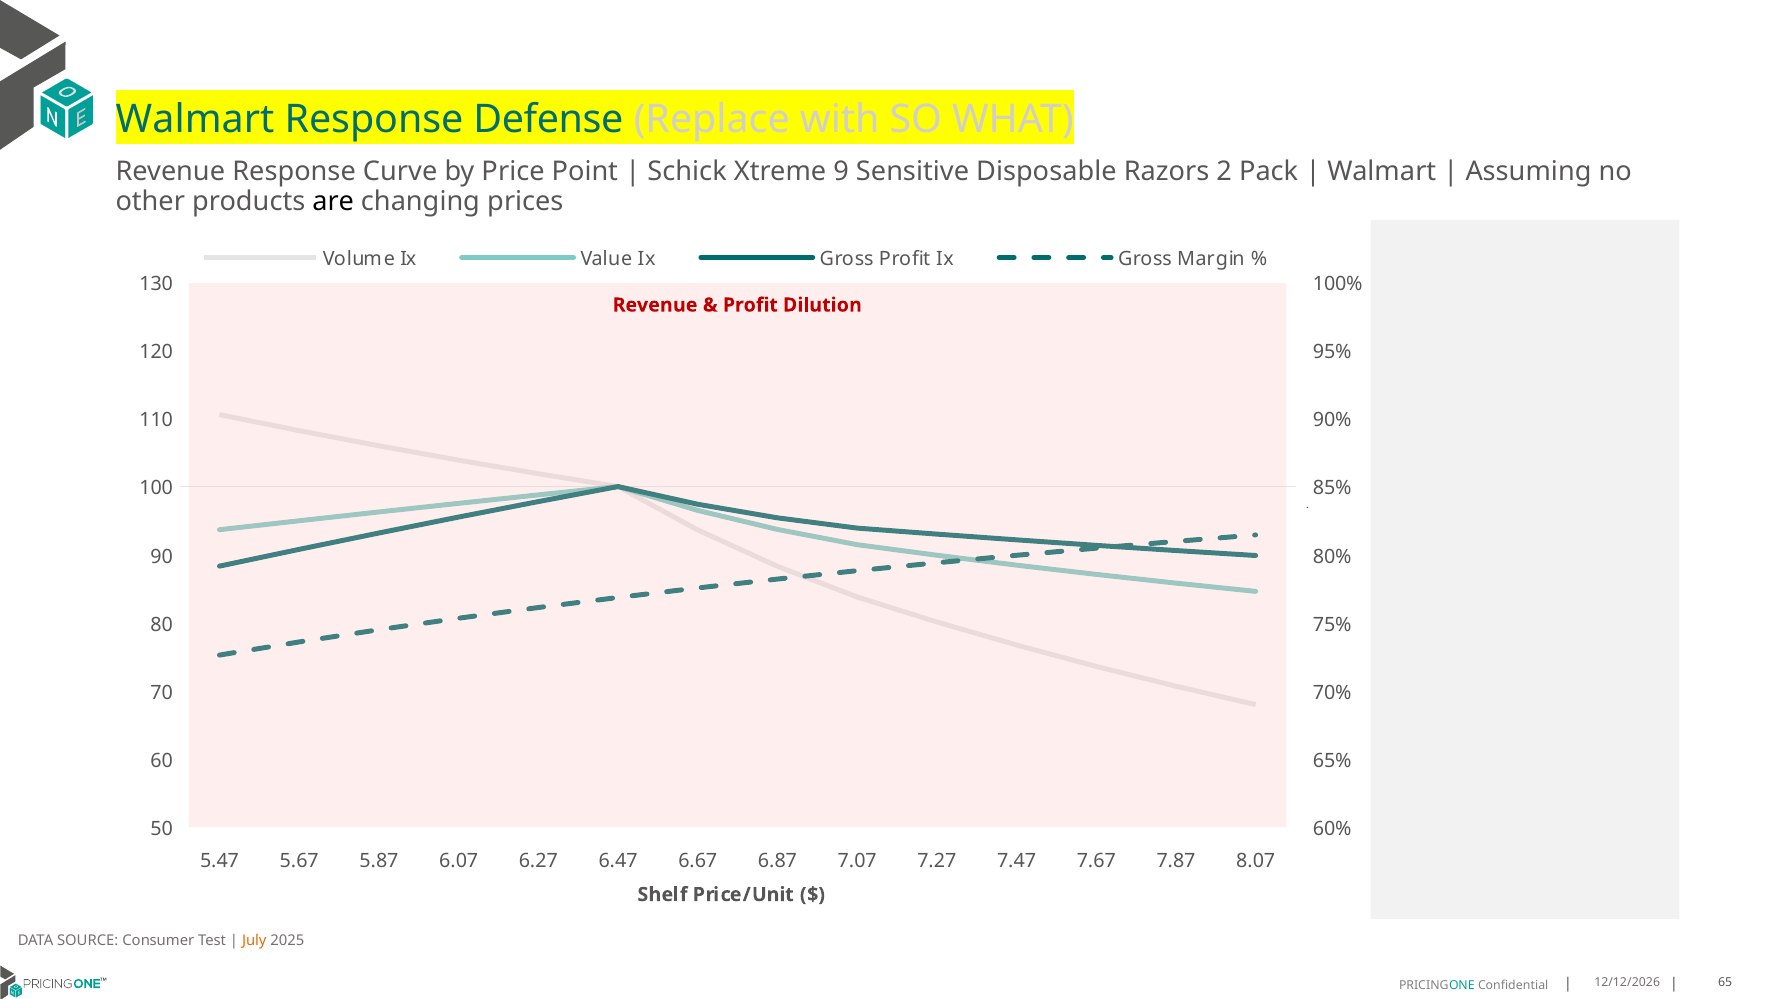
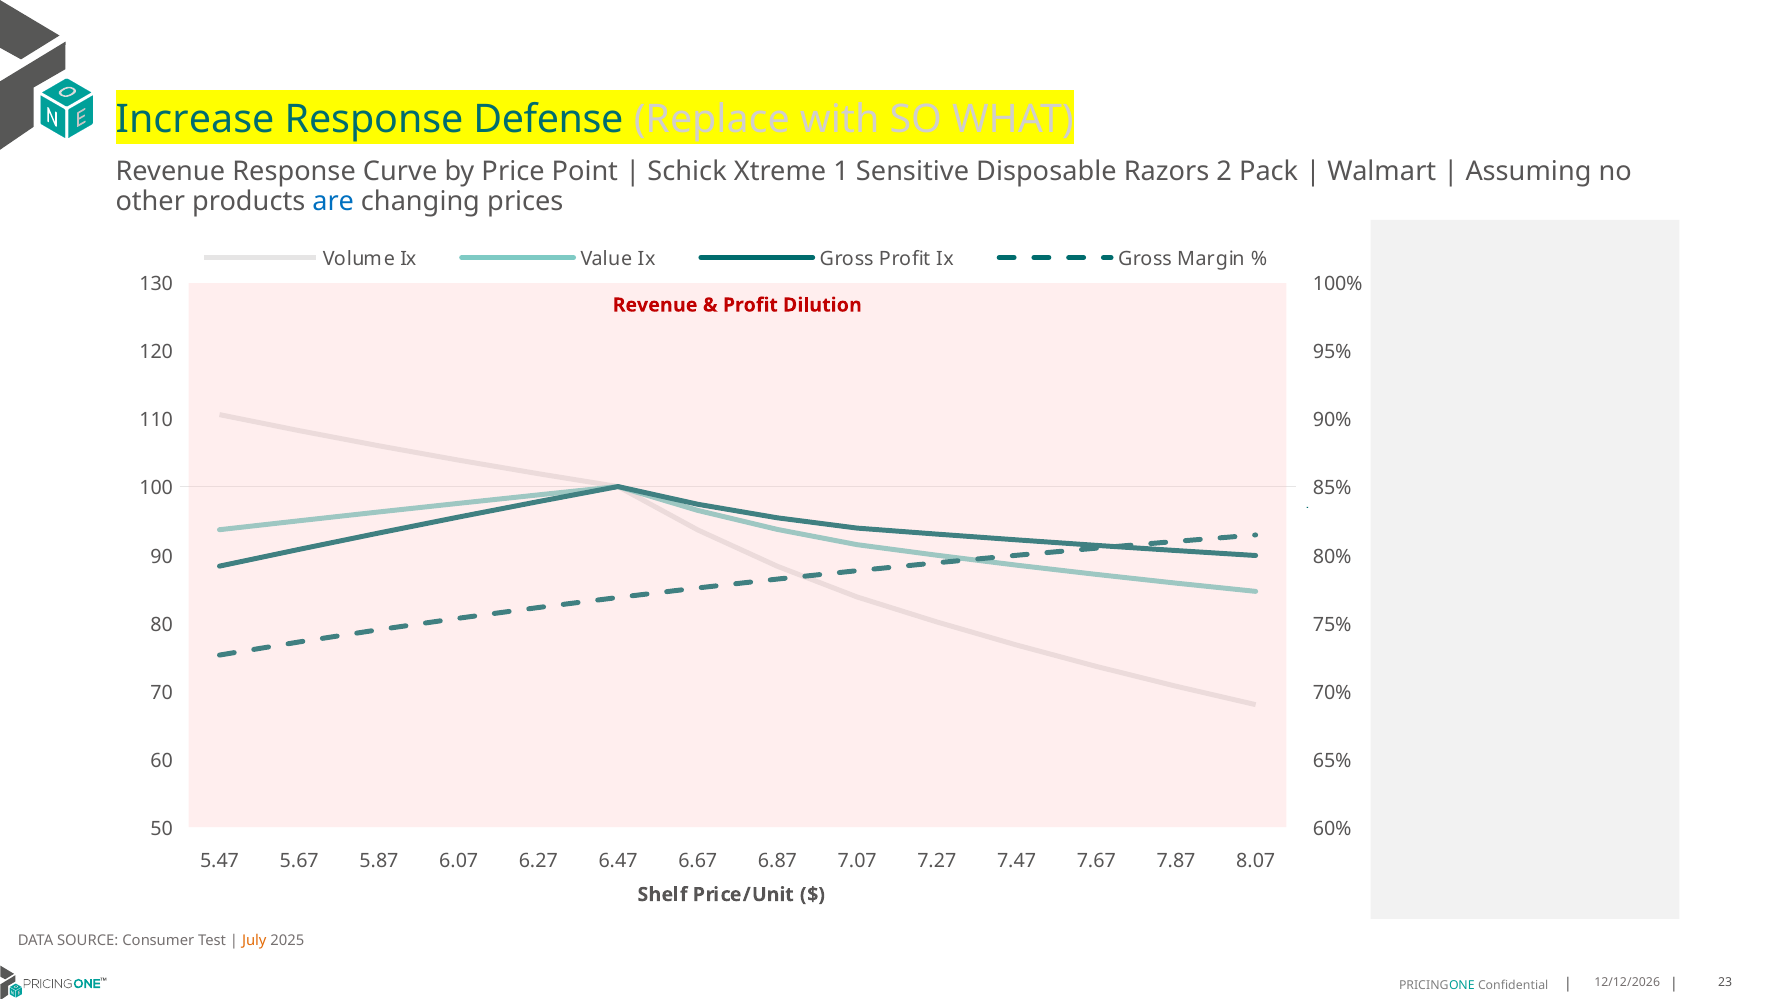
Walmart: Walmart -> Increase (195, 119)
9: 9 -> 1 (841, 172)
are colour: black -> blue (333, 201)
65: 65 -> 23 (1725, 982)
